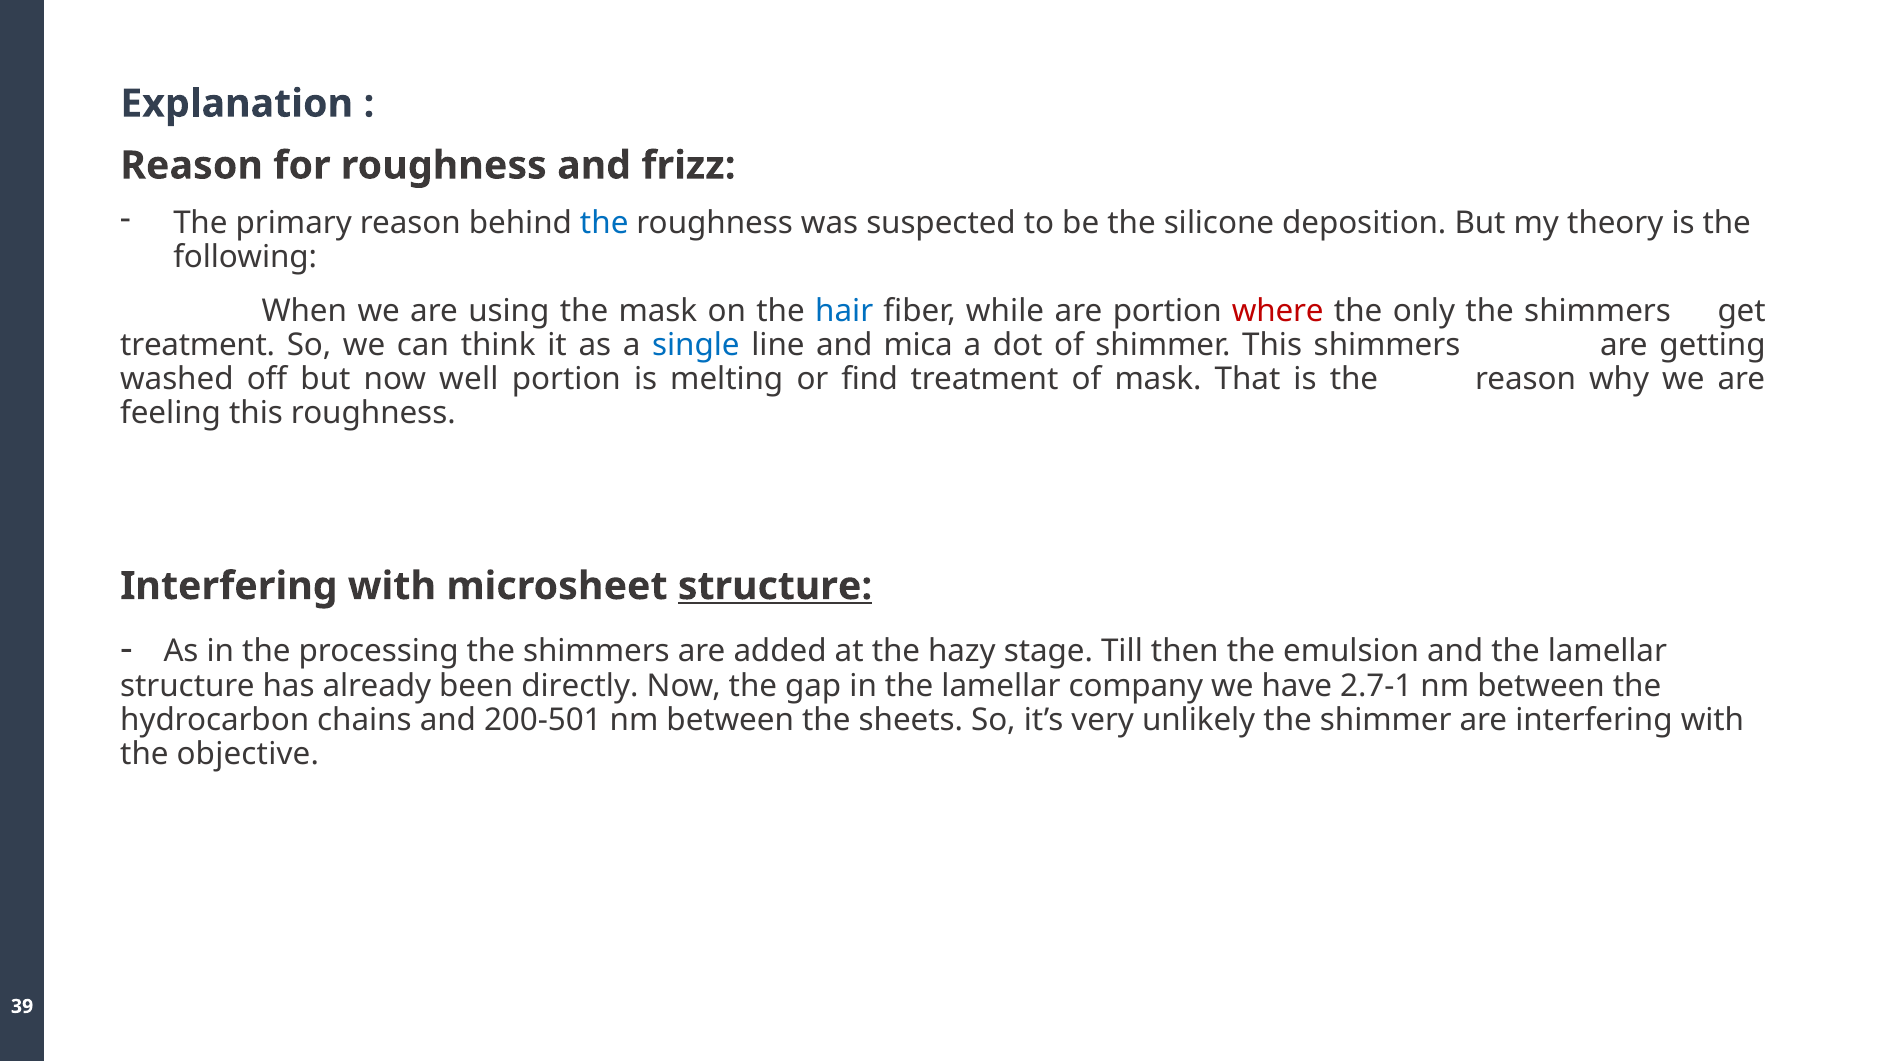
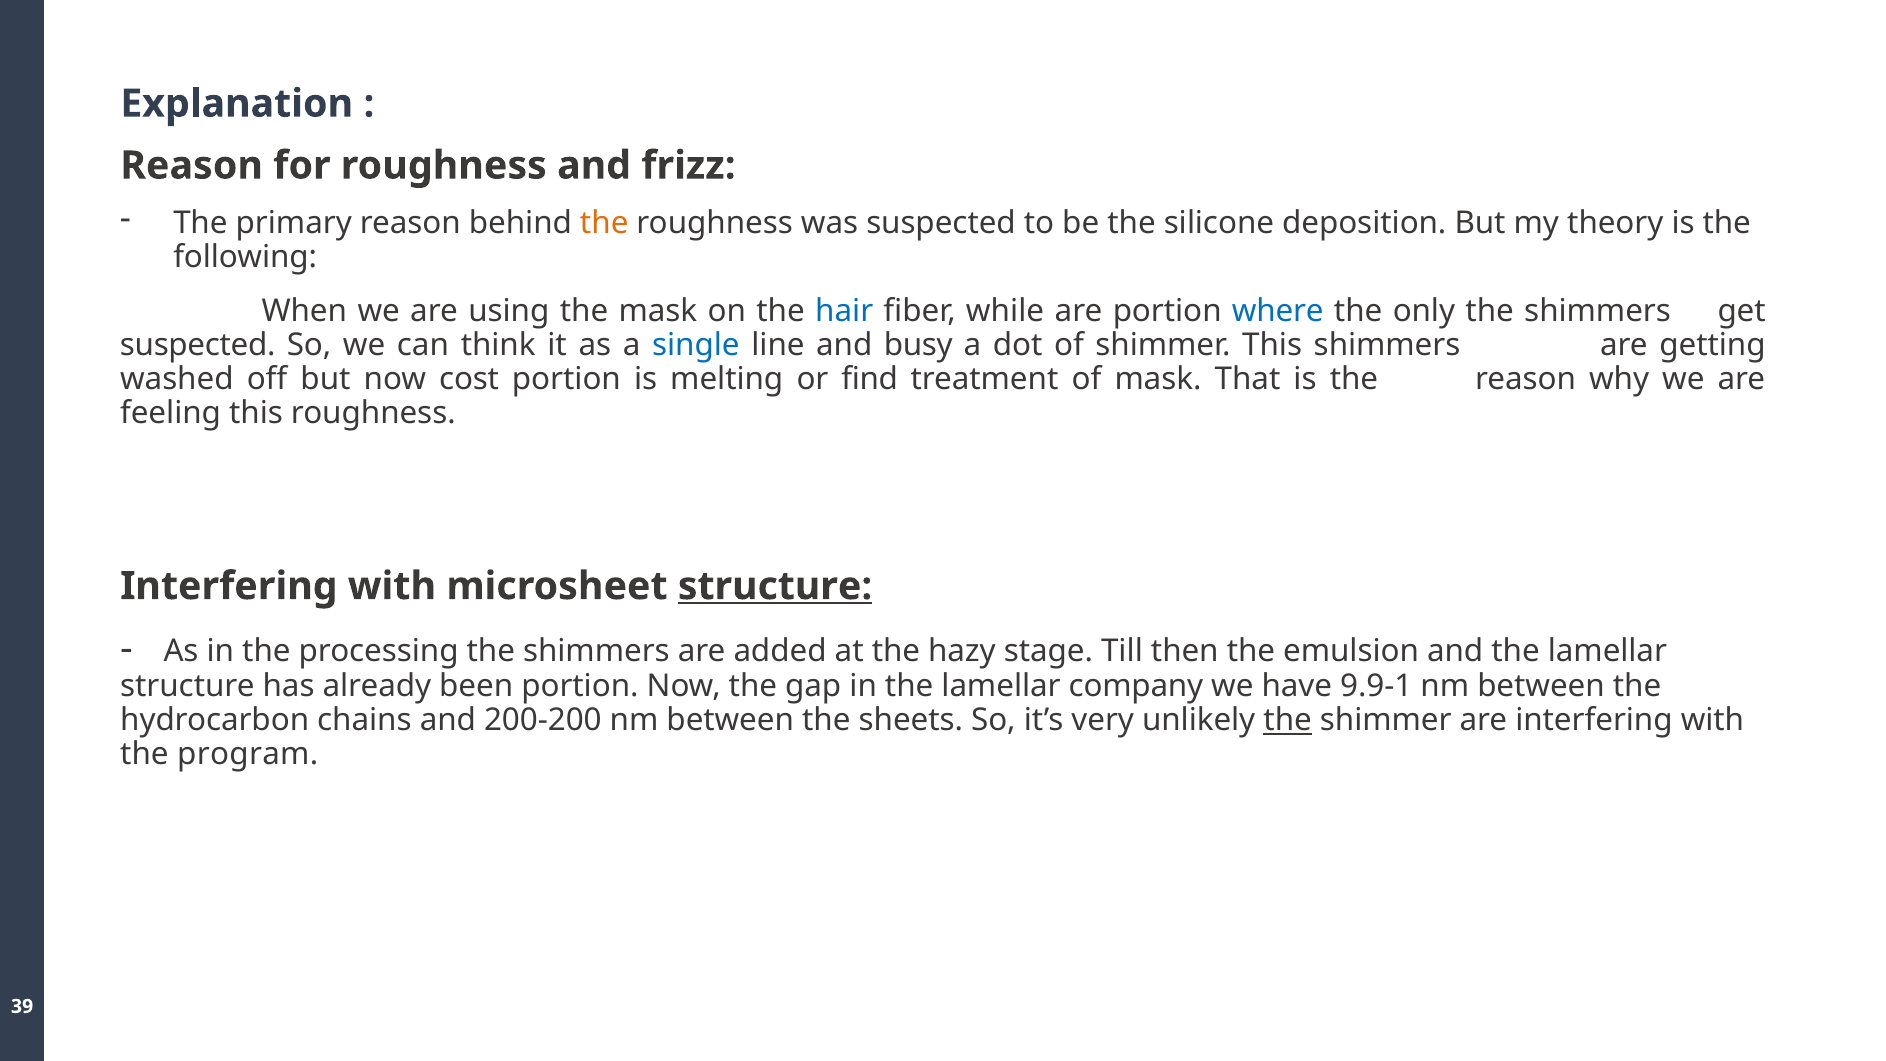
the colour: blue -> orange (604, 223)
where colour: red -> blue (1278, 311)
treatment: treatment -> suspected (198, 345)
mica: mica -> busy (918, 345)
well: well -> cost (469, 379)
been directly: directly -> portion (580, 686)
2.7-1: 2.7-1 -> 9.9-1 (1376, 686)
200-501: 200-501 -> 200-200 (543, 720)
the underline: none -> present (1288, 720)
objective: objective -> program (248, 754)
